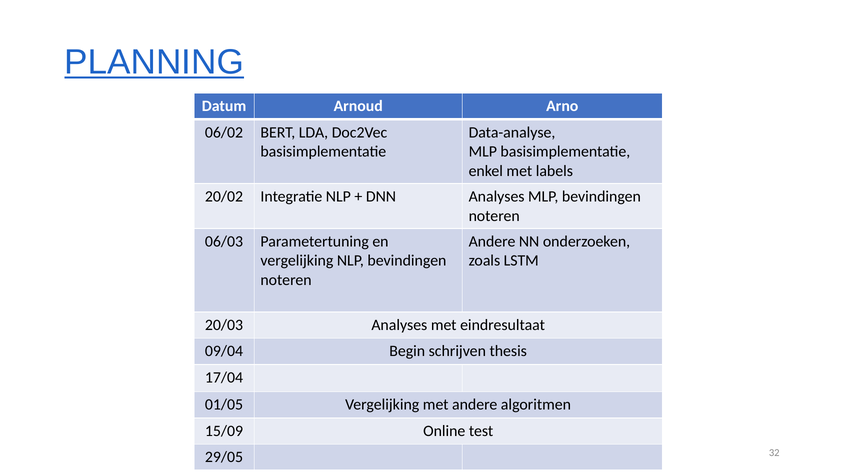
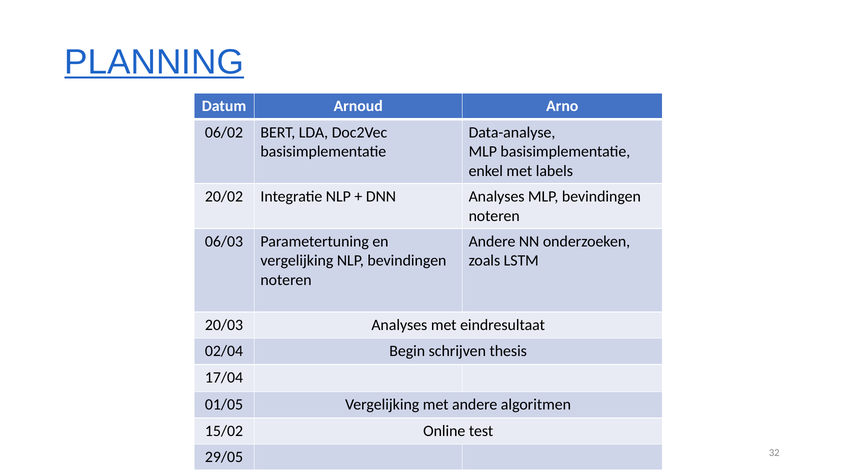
09/04: 09/04 -> 02/04 (224, 352)
15/09: 15/09 -> 15/02 (224, 432)
